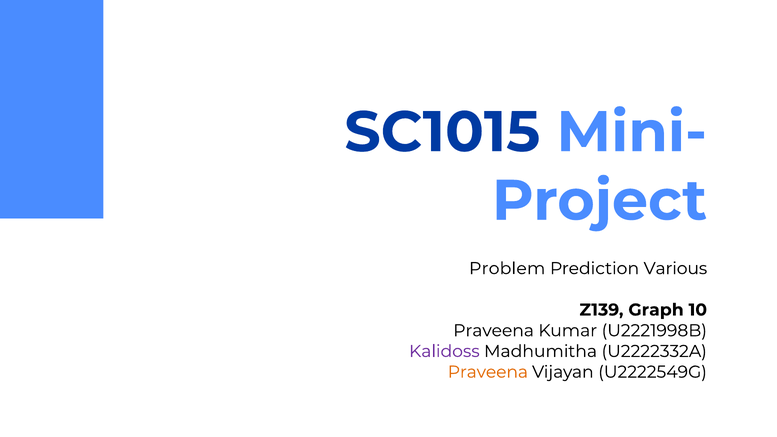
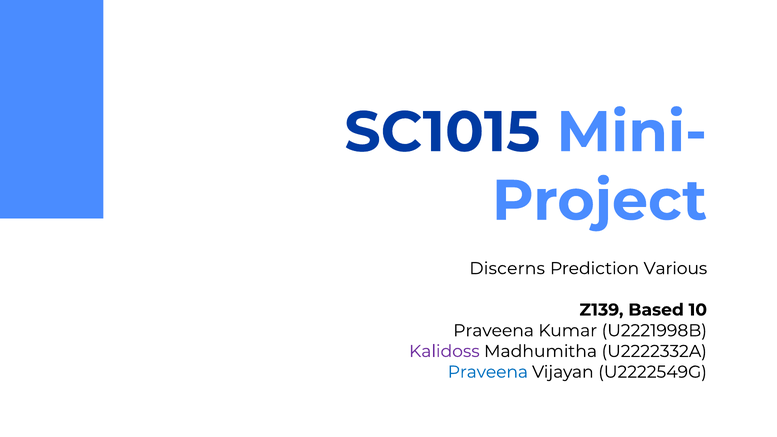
Problem: Problem -> Discerns (507, 269)
Graph: Graph -> Based (656, 310)
Praveena colour: orange -> blue (488, 372)
